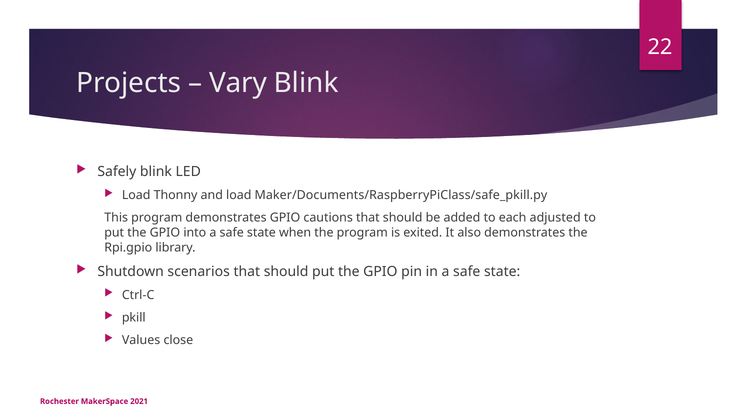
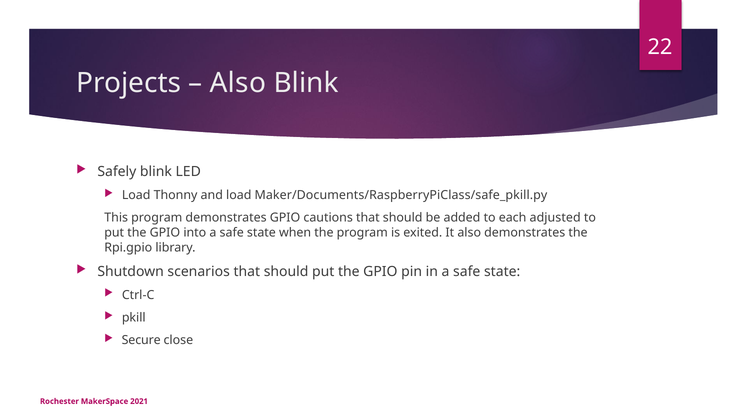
Vary: Vary -> Also (238, 83)
Values: Values -> Secure (141, 340)
